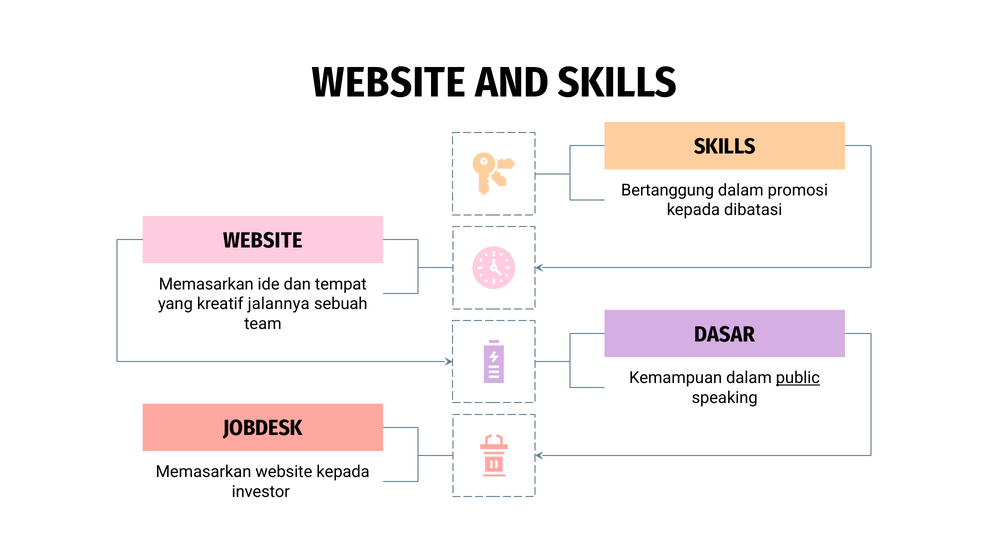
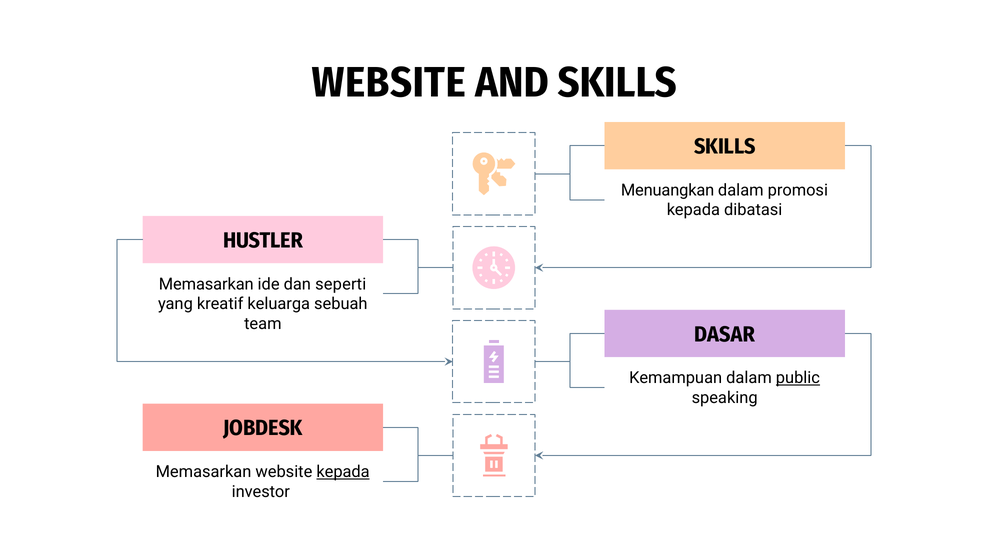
Bertanggung: Bertanggung -> Menuangkan (668, 190)
WEBSITE: WEBSITE -> HUSTLER (263, 240)
tempat: tempat -> seperti (341, 284)
jalannya: jalannya -> keluarga (279, 304)
kepada underline: none -> present (343, 472)
